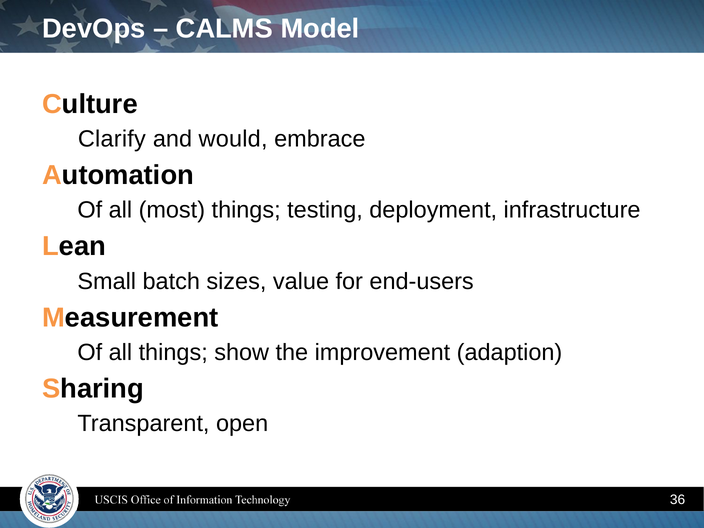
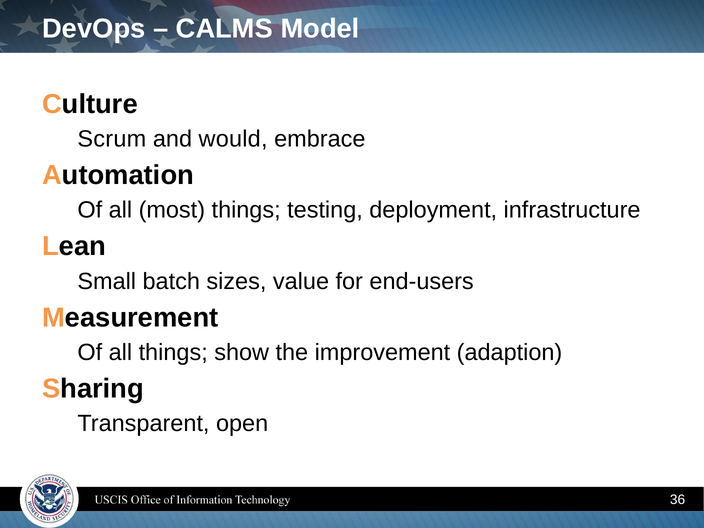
Clarify: Clarify -> Scrum (112, 139)
